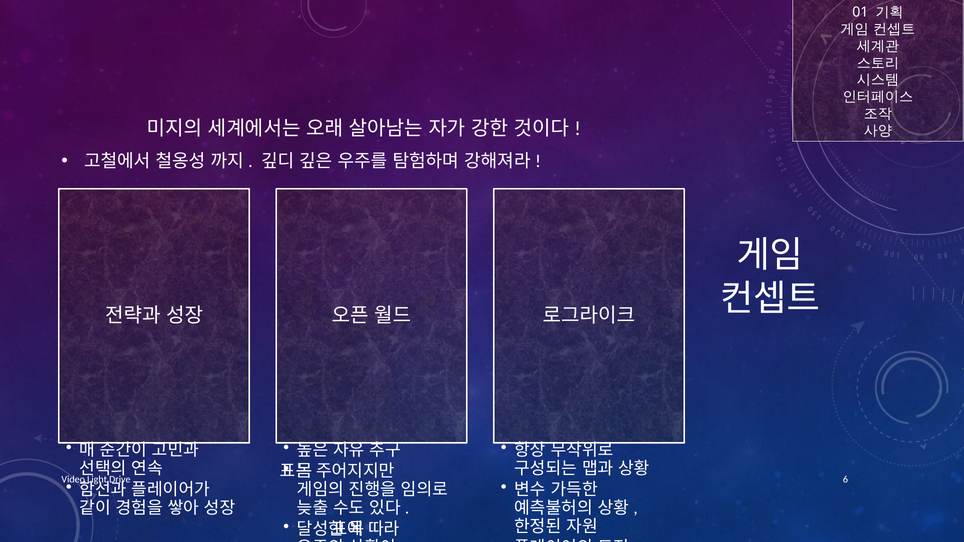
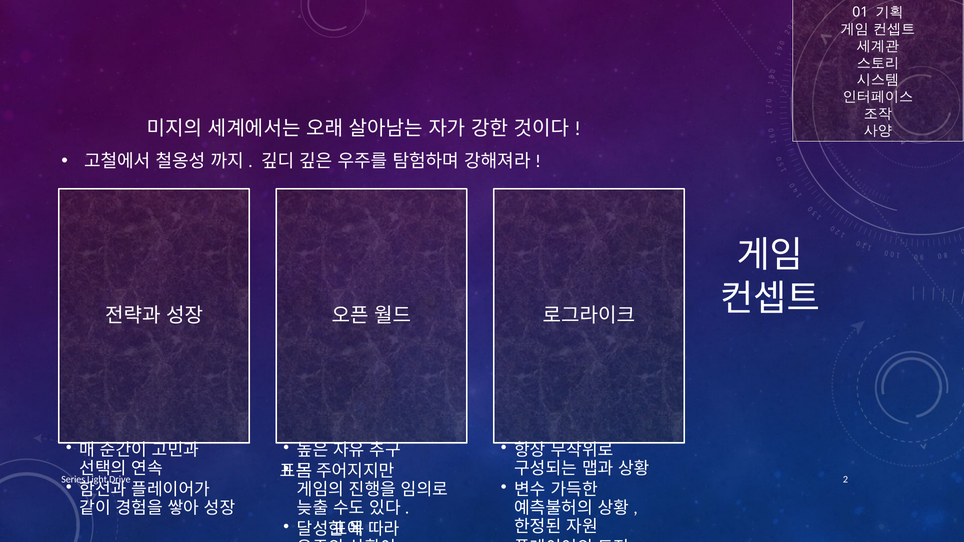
Video: Video -> Series (73, 480)
6: 6 -> 2 (846, 480)
